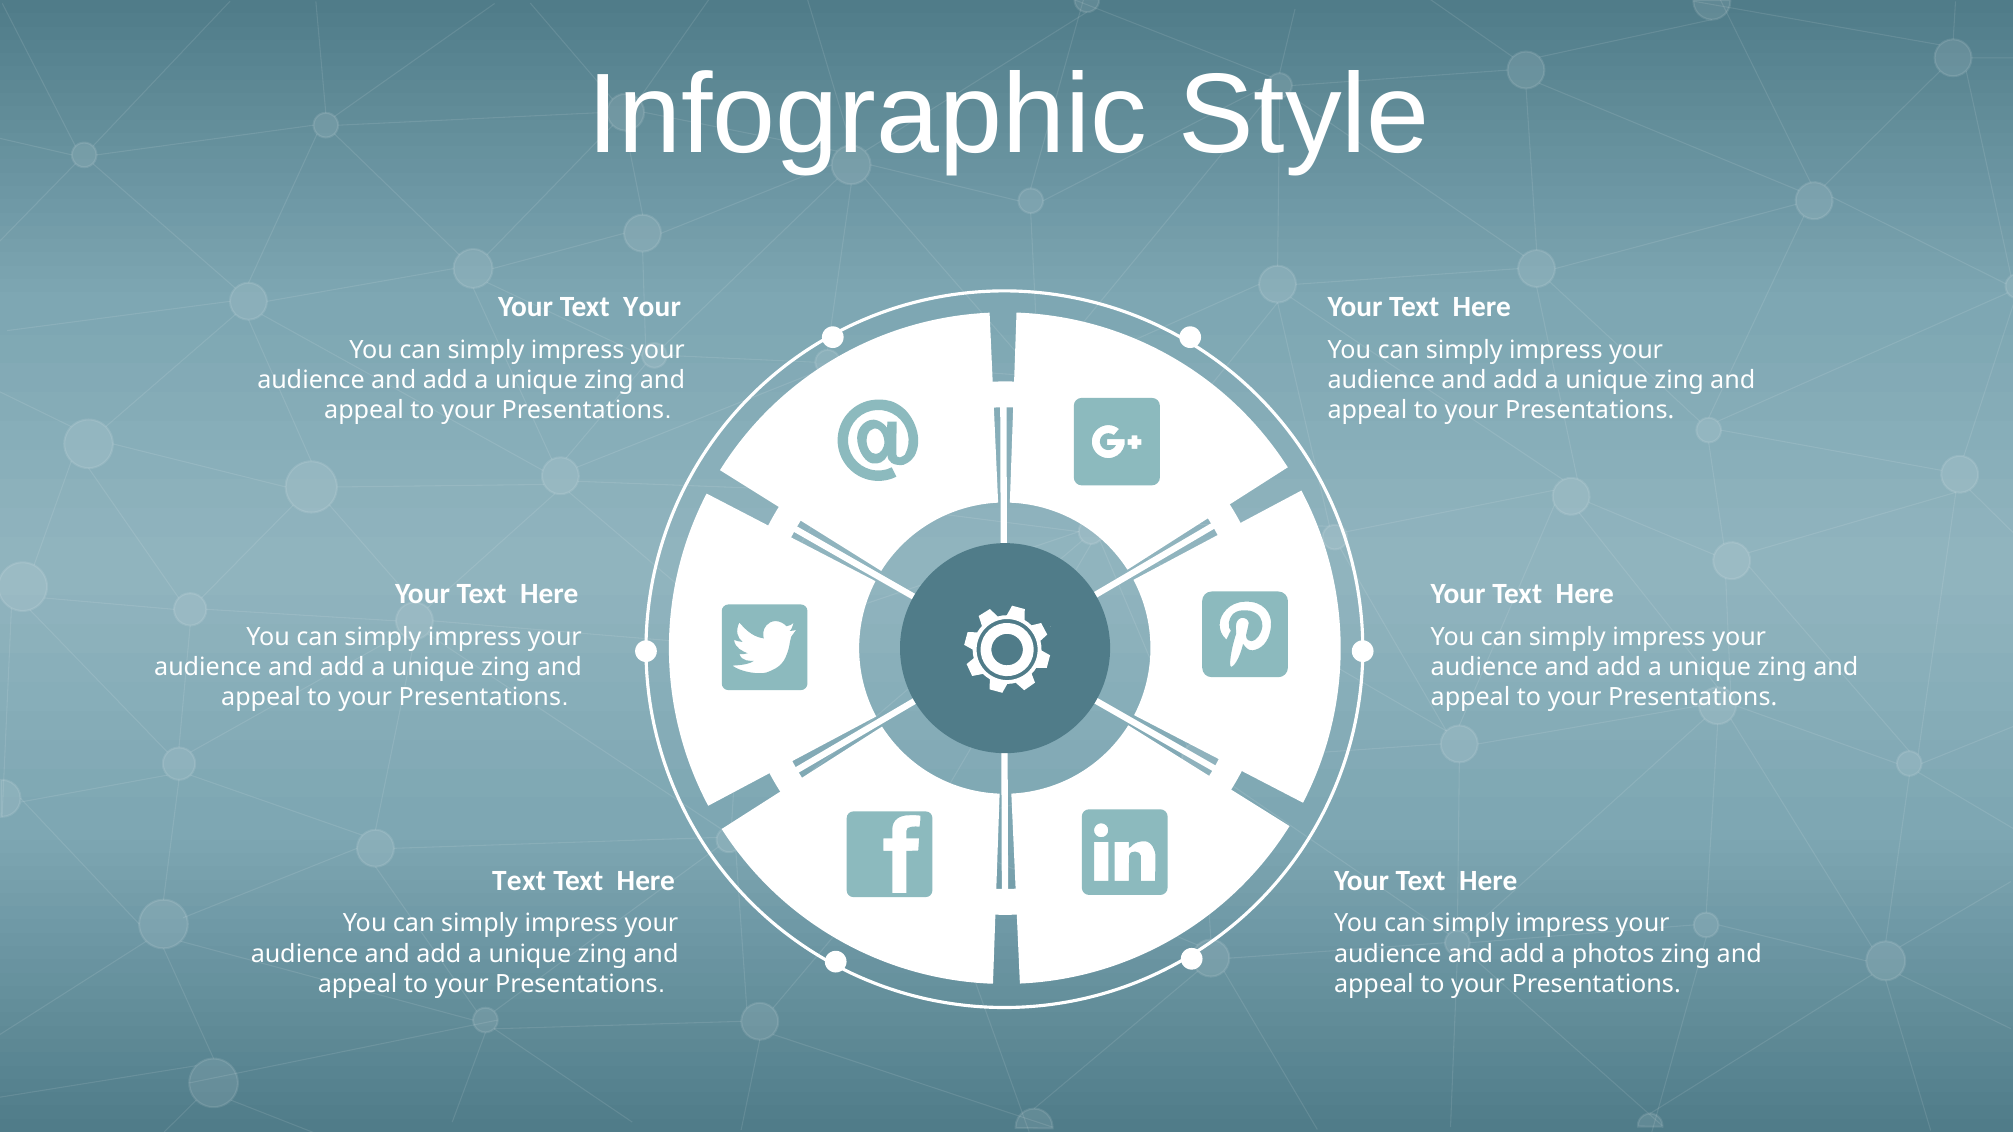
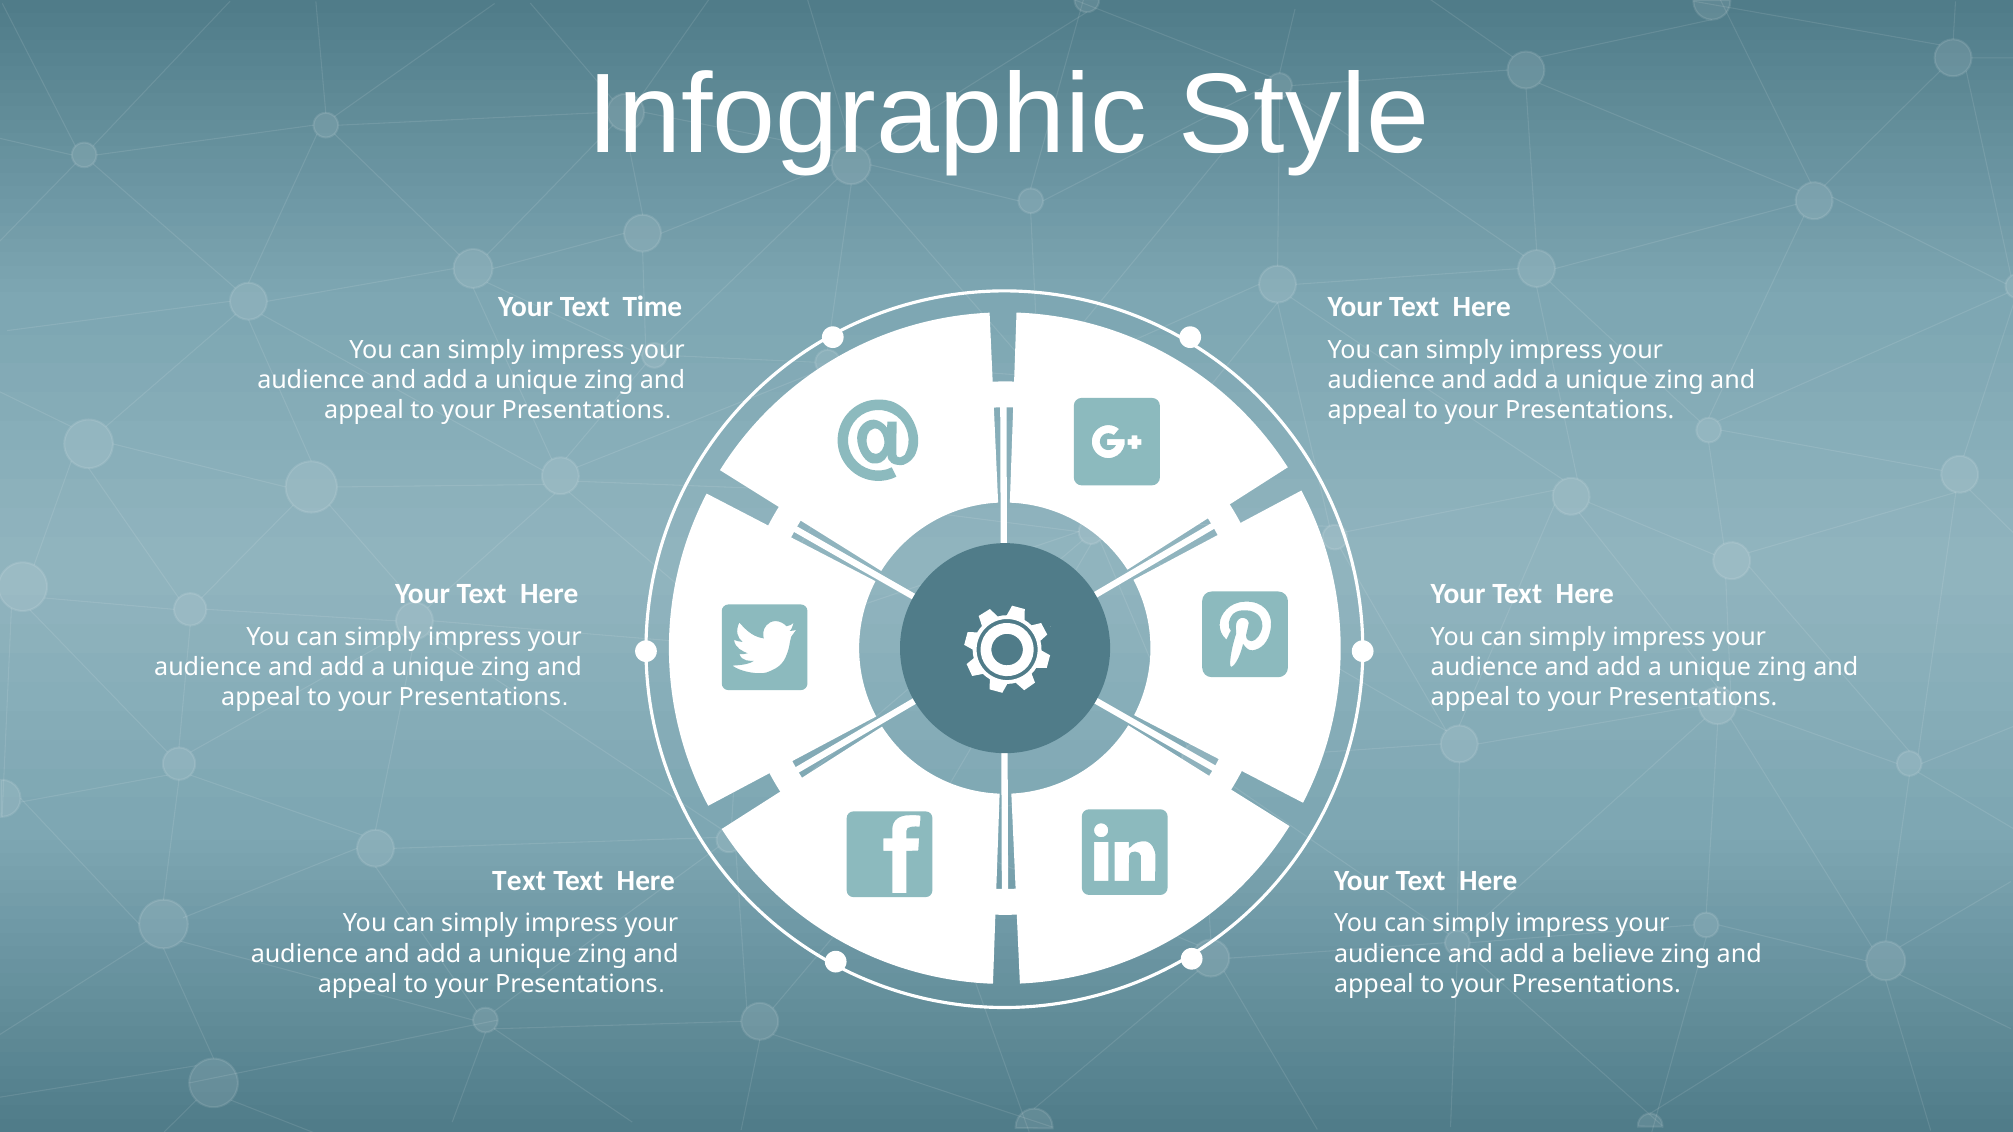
Text Your: Your -> Time (652, 307)
photos: photos -> believe (1613, 954)
